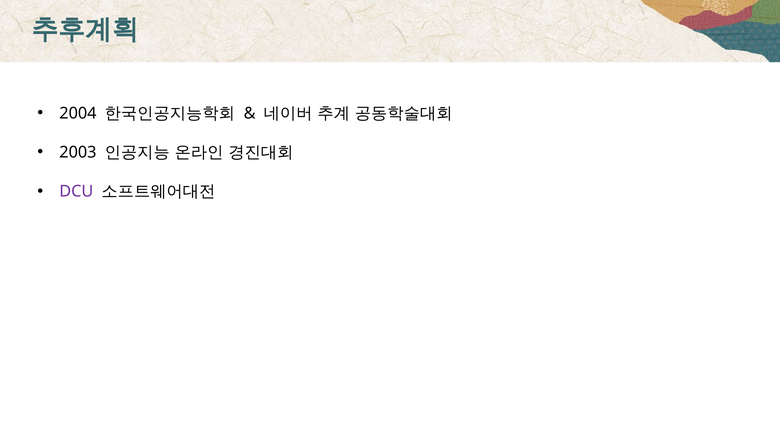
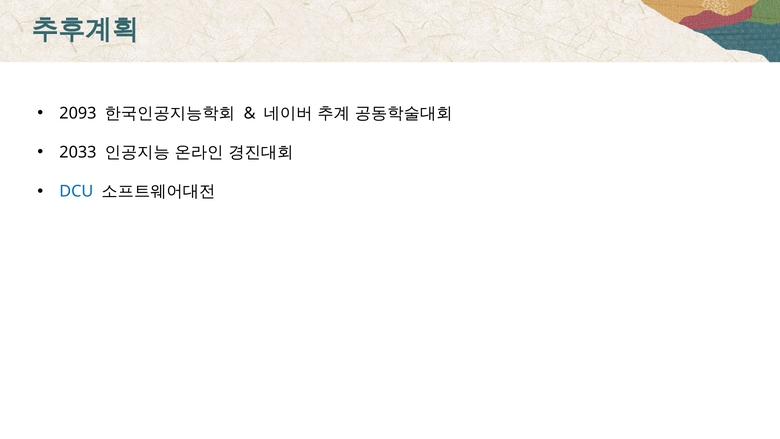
2004: 2004 -> 2093 (78, 113)
2003: 2003 -> 2033 (78, 153)
DCU colour: purple -> blue (76, 192)
